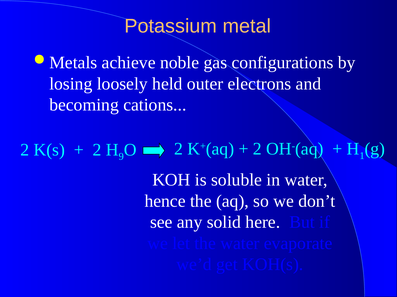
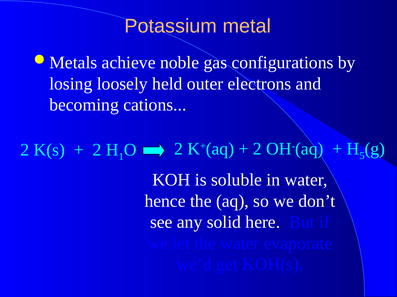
1: 1 -> 5 (362, 156)
9: 9 -> 1 (121, 157)
